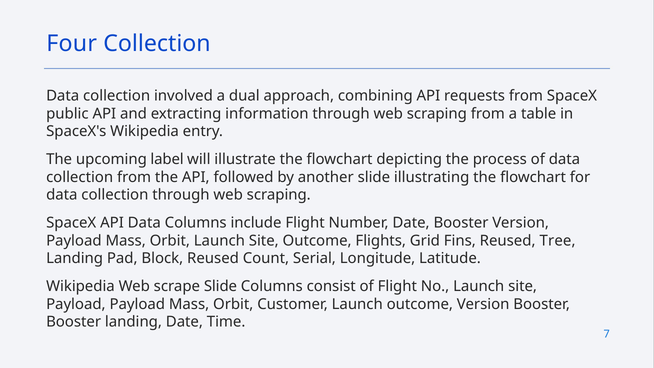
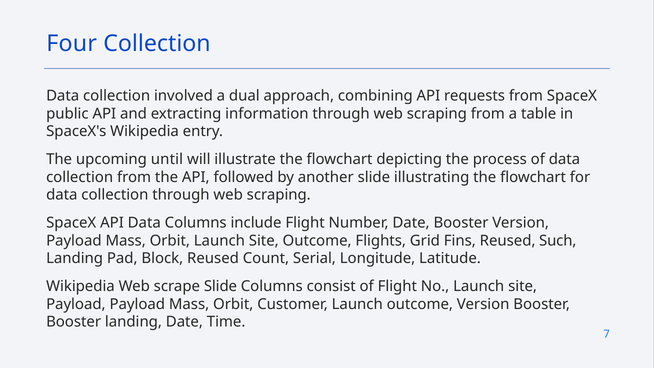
label: label -> until (167, 159)
Tree: Tree -> Such (558, 240)
